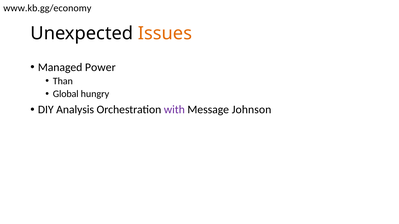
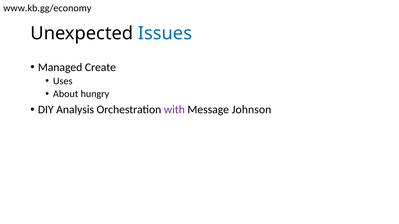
Issues colour: orange -> blue (165, 34)
Power: Power -> Create (100, 67)
Than: Than -> Uses (63, 81)
Global: Global -> About (66, 94)
